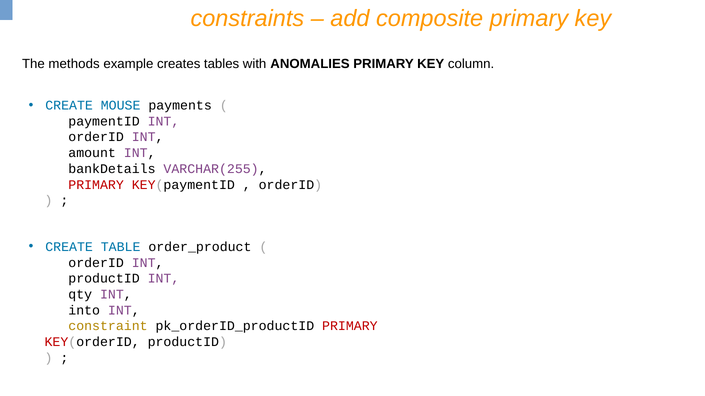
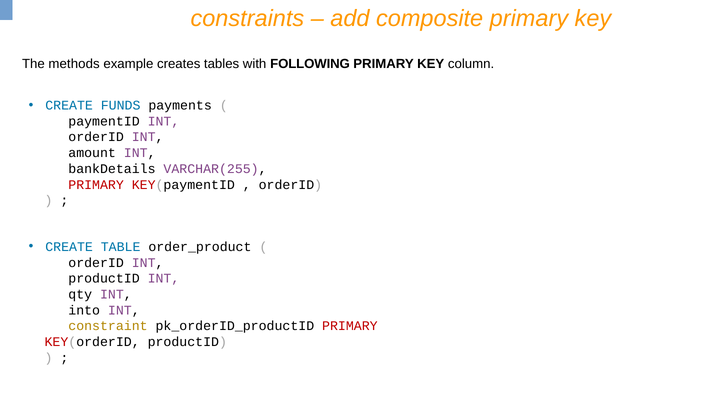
ANOMALIES: ANOMALIES -> FOLLOWING (310, 64)
MOUSE: MOUSE -> FUNDS (121, 106)
